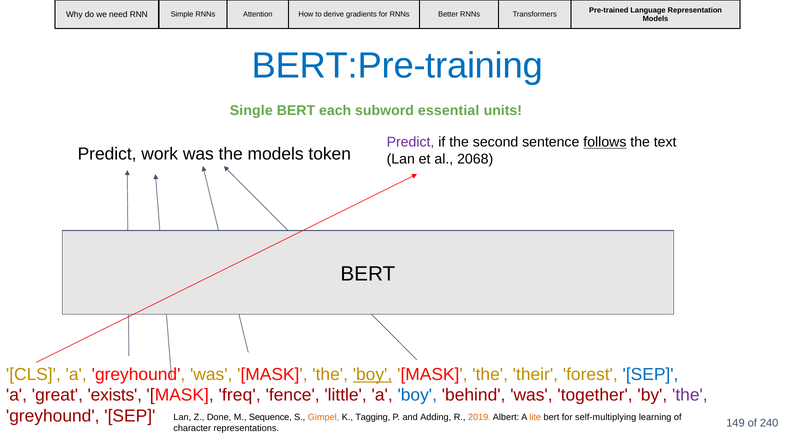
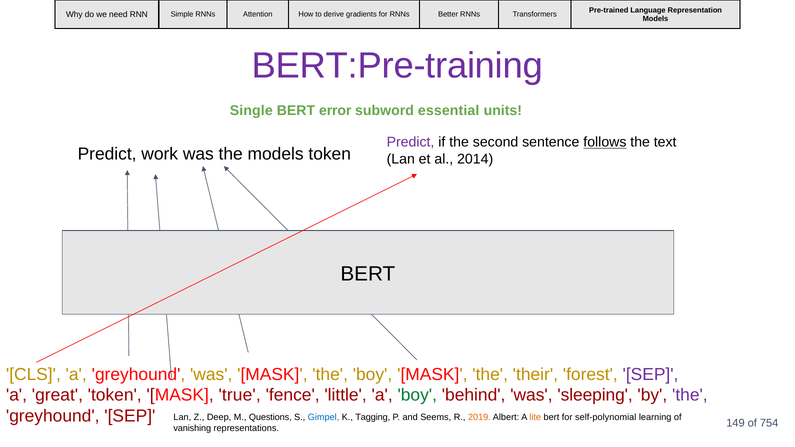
BERT:Pre-training colour: blue -> purple (397, 66)
each: each -> error (335, 111)
2068: 2068 -> 2014 (475, 159)
boy underline: present -> none (373, 374)
SEP colour: blue -> purple (651, 374)
great exists: exists -> token (115, 395)
freq: freq -> true (240, 395)
boy colour: blue -> green (417, 395)
together: together -> sleeping (595, 395)
Done: Done -> Deep (219, 418)
Sequence: Sequence -> Questions (270, 418)
Gimpel colour: orange -> blue (324, 418)
Adding: Adding -> Seems (436, 418)
self-multiplying: self-multiplying -> self-polynomial (606, 418)
240: 240 -> 754 (769, 423)
character: character -> vanishing (192, 428)
